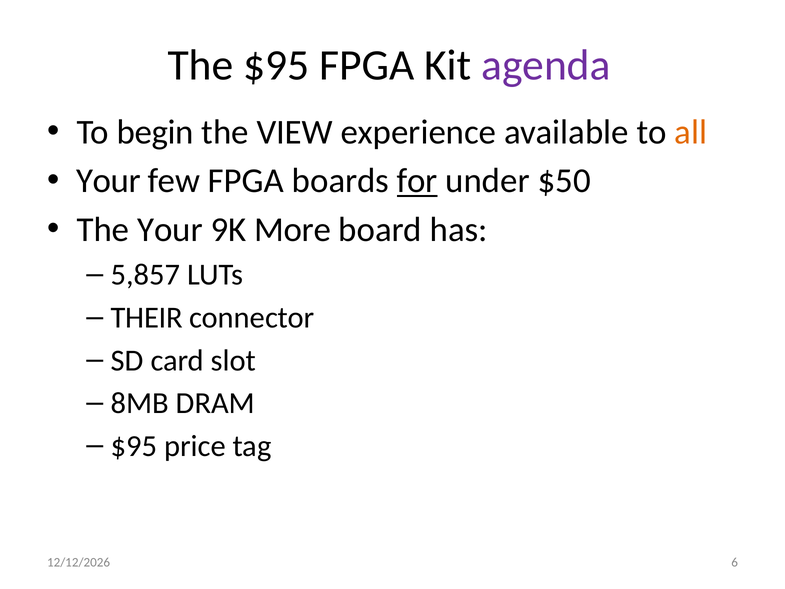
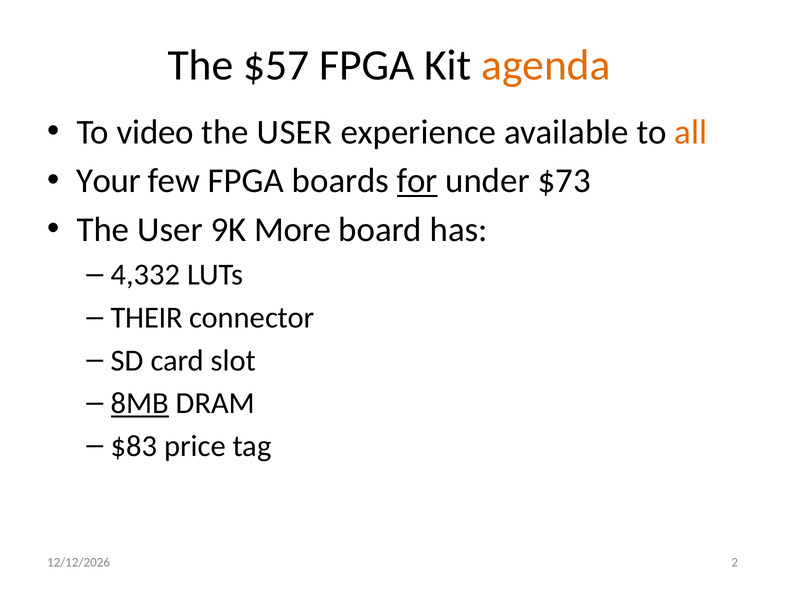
The $95: $95 -> $57 (276, 65)
agenda colour: purple -> orange (546, 65)
begin: begin -> video (155, 132)
VIEW: VIEW -> USER (295, 132)
$50: $50 -> $73 (564, 181)
Your: Your -> User (170, 230)
5,857: 5,857 -> 4,332 (146, 275)
8MB underline: none -> present (140, 403)
$95: $95 -> $83 (134, 446)
6: 6 -> 2 (735, 562)
